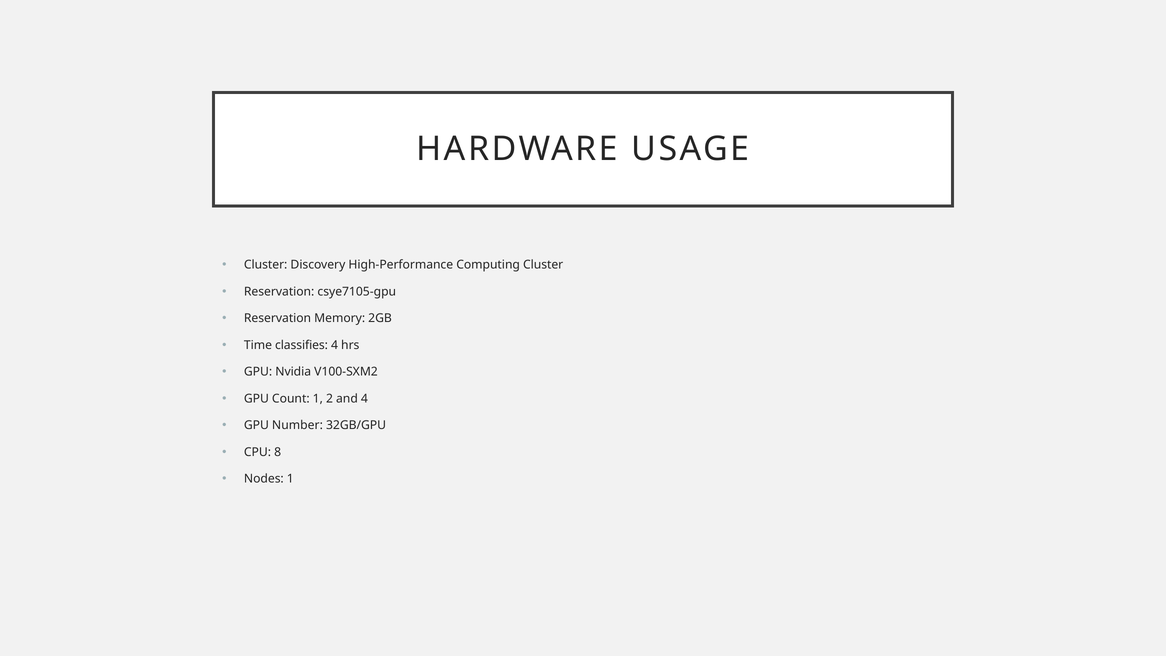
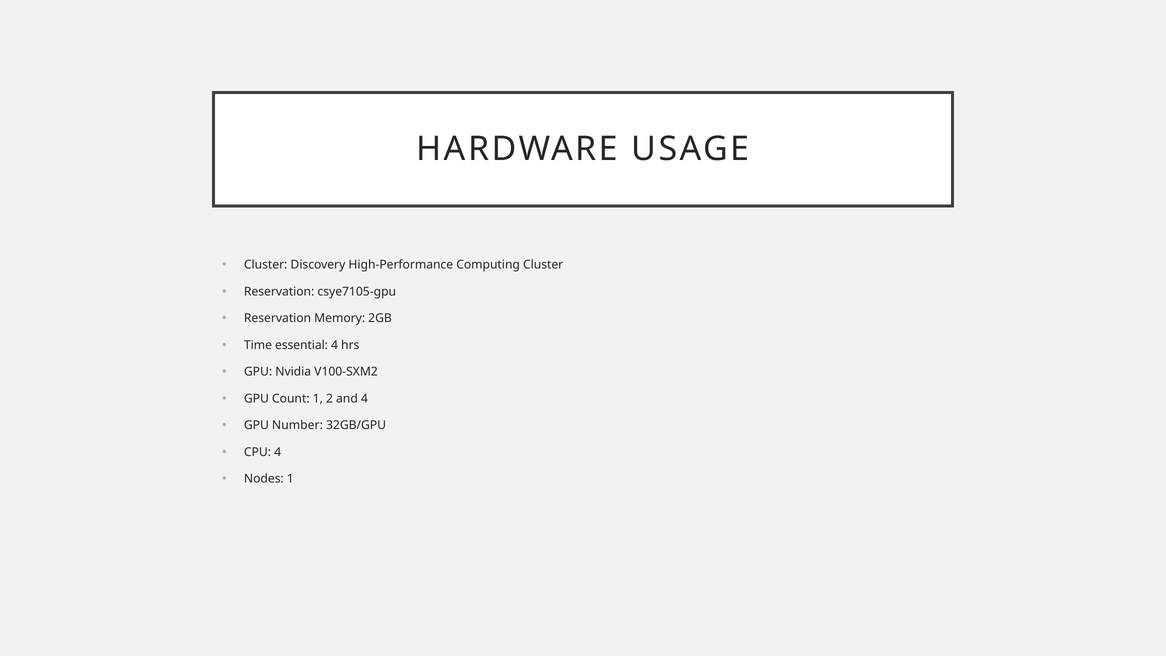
classifies: classifies -> essential (302, 345)
CPU 8: 8 -> 4 (278, 452)
